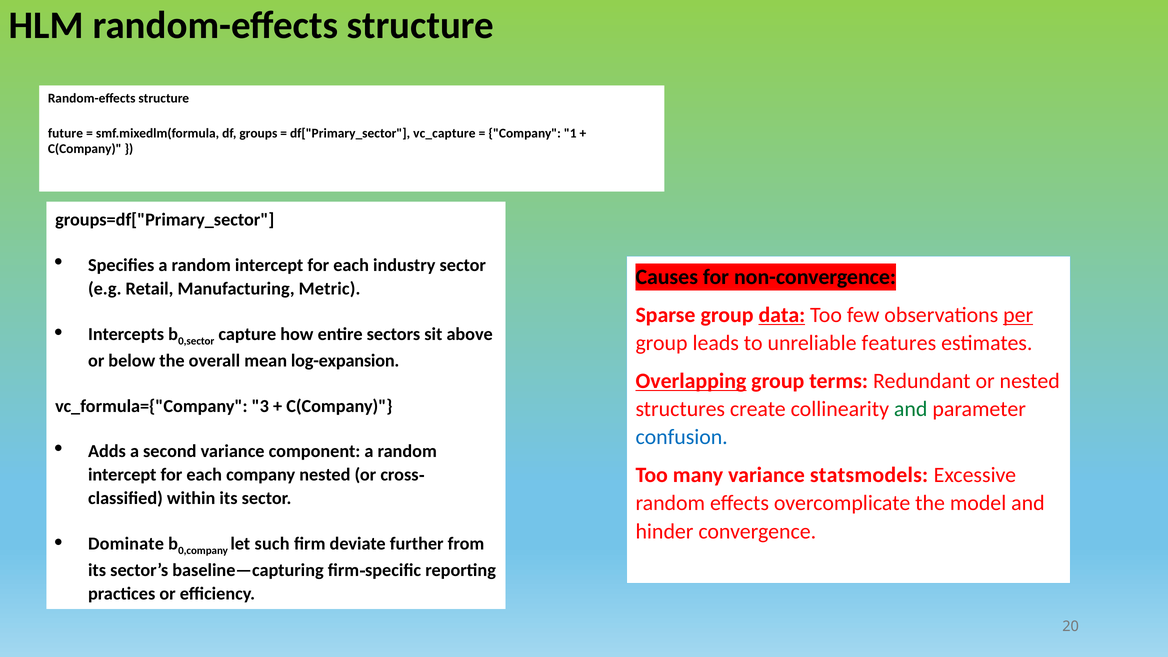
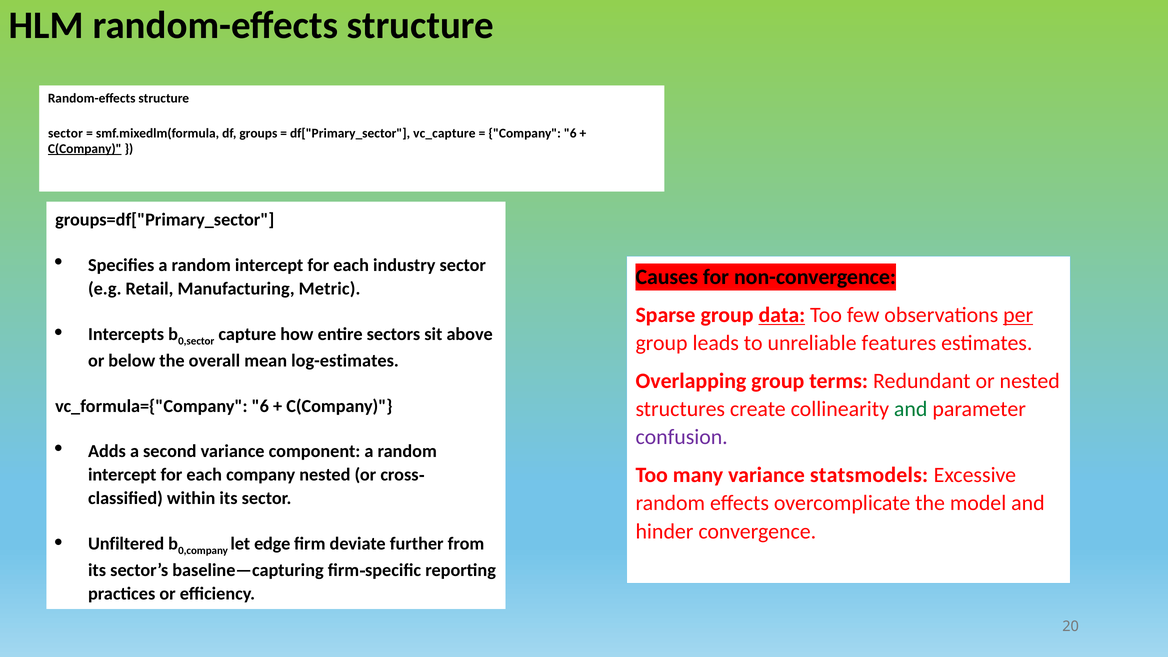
future: future -> sector (65, 133)
Company 1: 1 -> 6 (570, 133)
C(Company underline: none -> present (85, 149)
log-expansion: log-expansion -> log-estimates (345, 361)
Overlapping underline: present -> none (691, 381)
vc_formula={"Company 3: 3 -> 6 (260, 406)
confusion colour: blue -> purple (682, 437)
Dominate: Dominate -> Unfiltered (126, 544)
such: such -> edge (272, 544)
